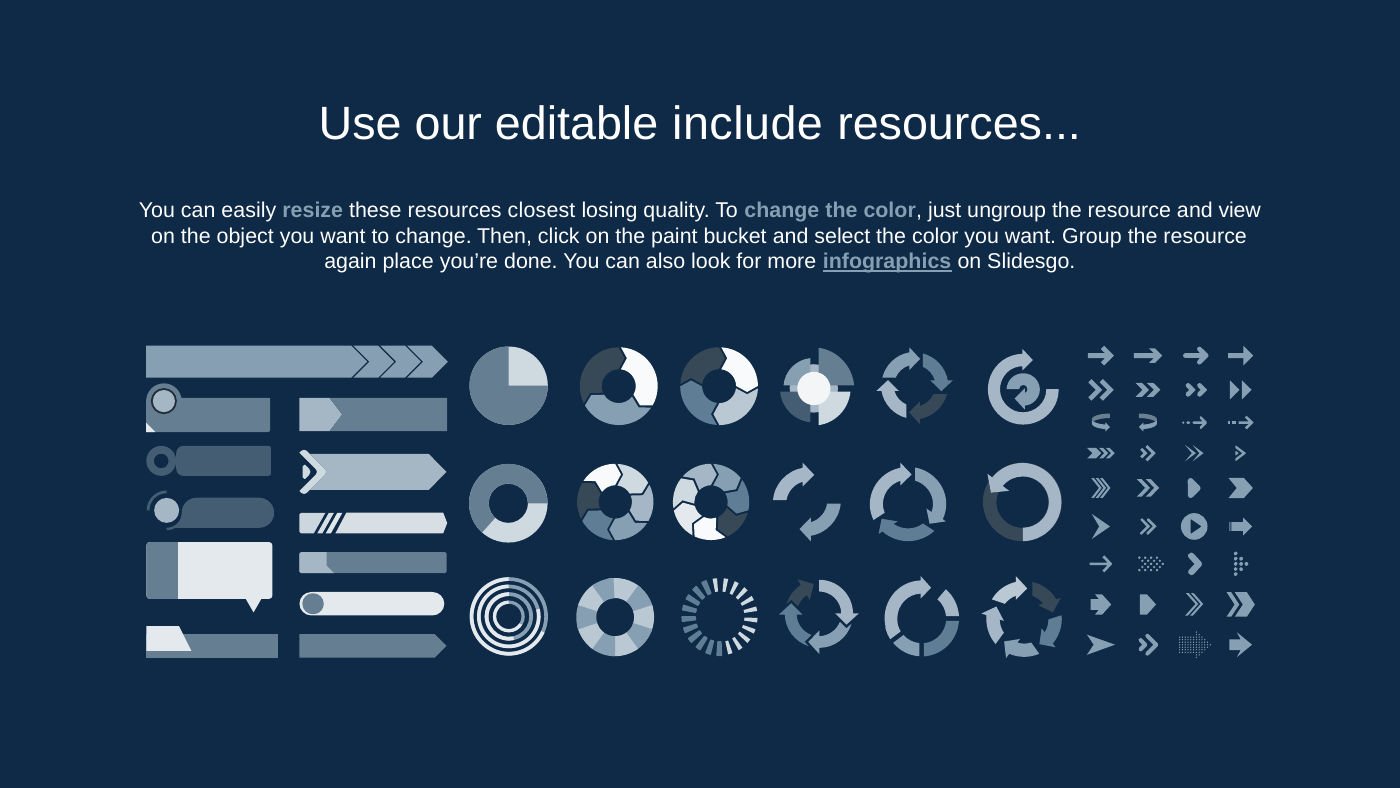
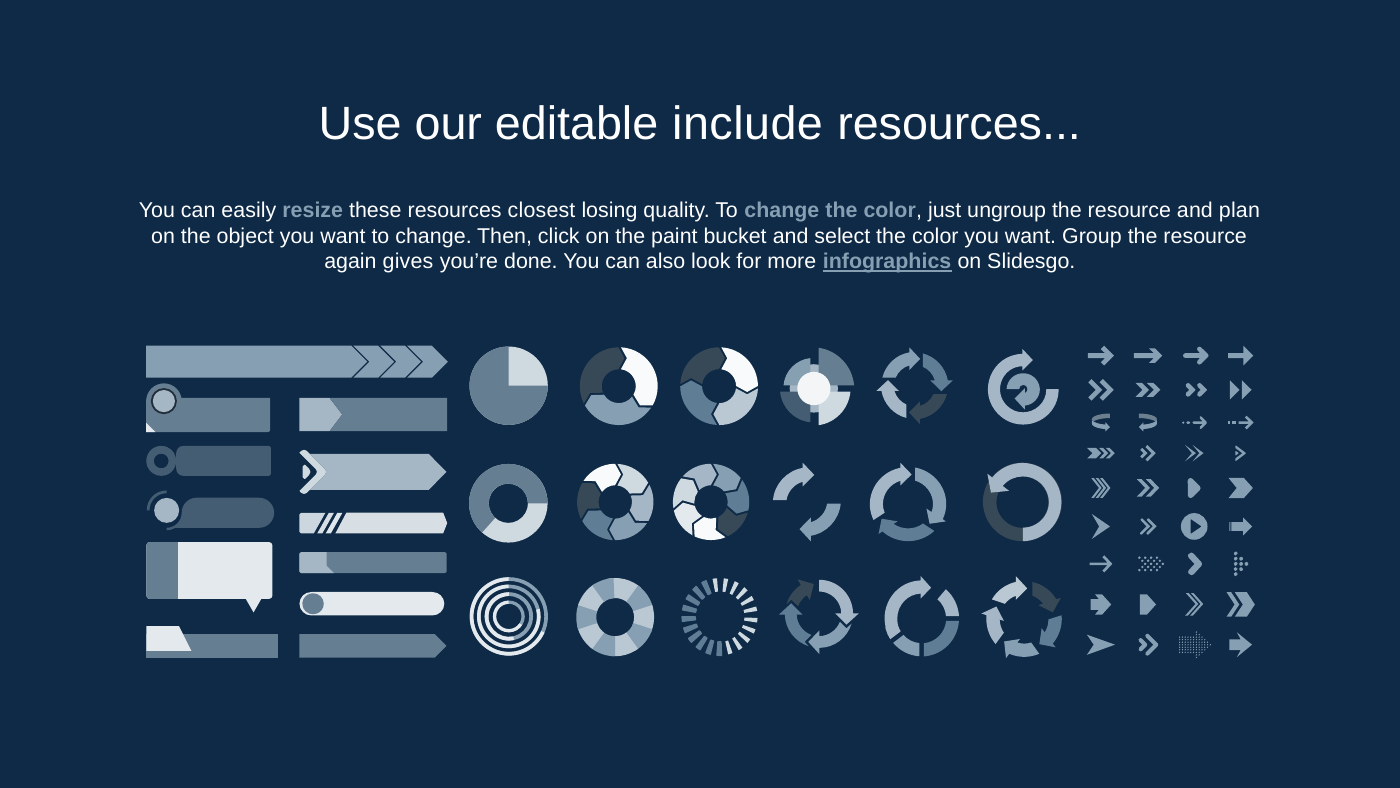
view: view -> plan (1239, 210)
place: place -> gives (408, 262)
